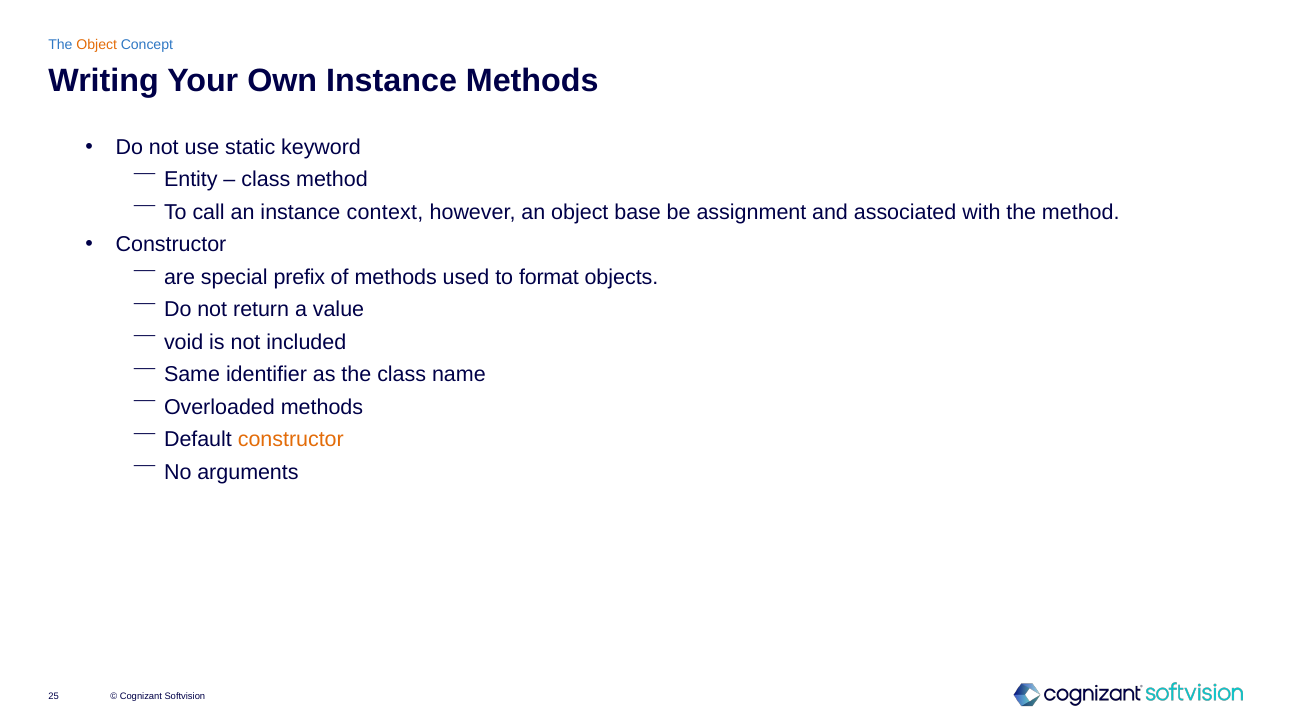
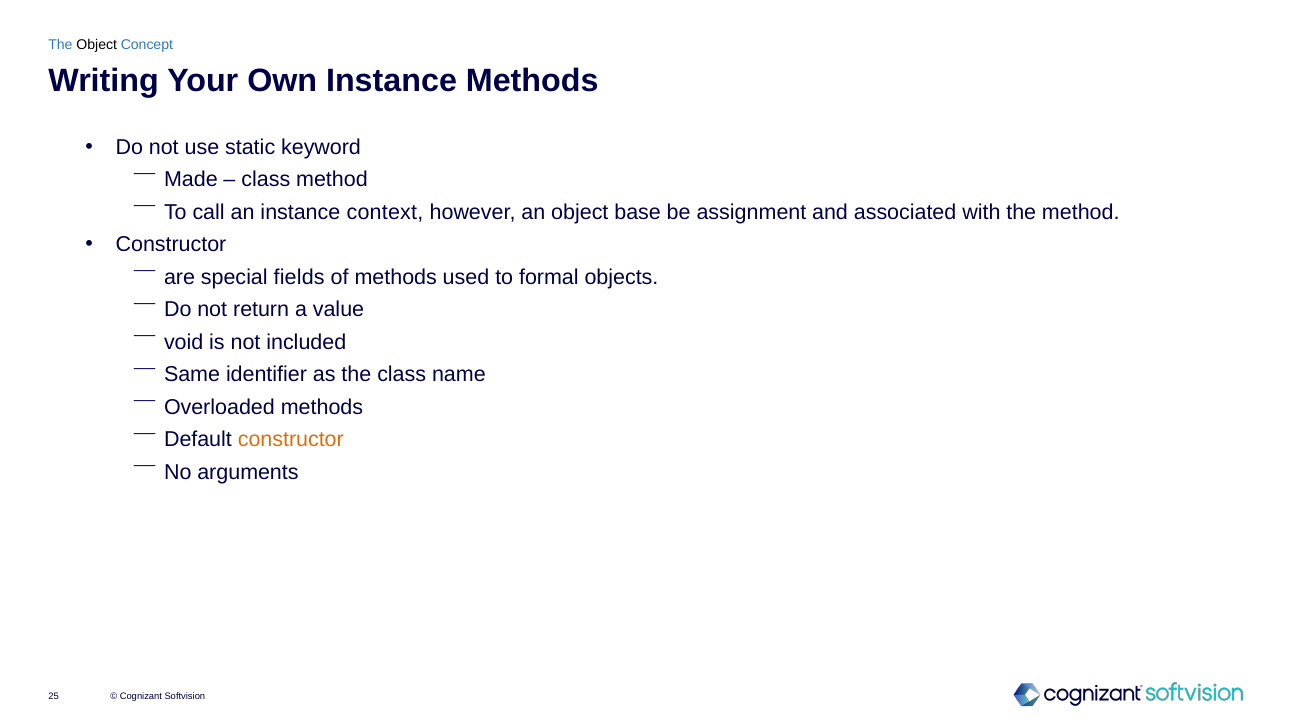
Object colour: orange -> black (97, 45)
Entity: Entity -> Made (191, 180)
prefix: prefix -> fields (299, 277)
format: format -> formal (549, 277)
